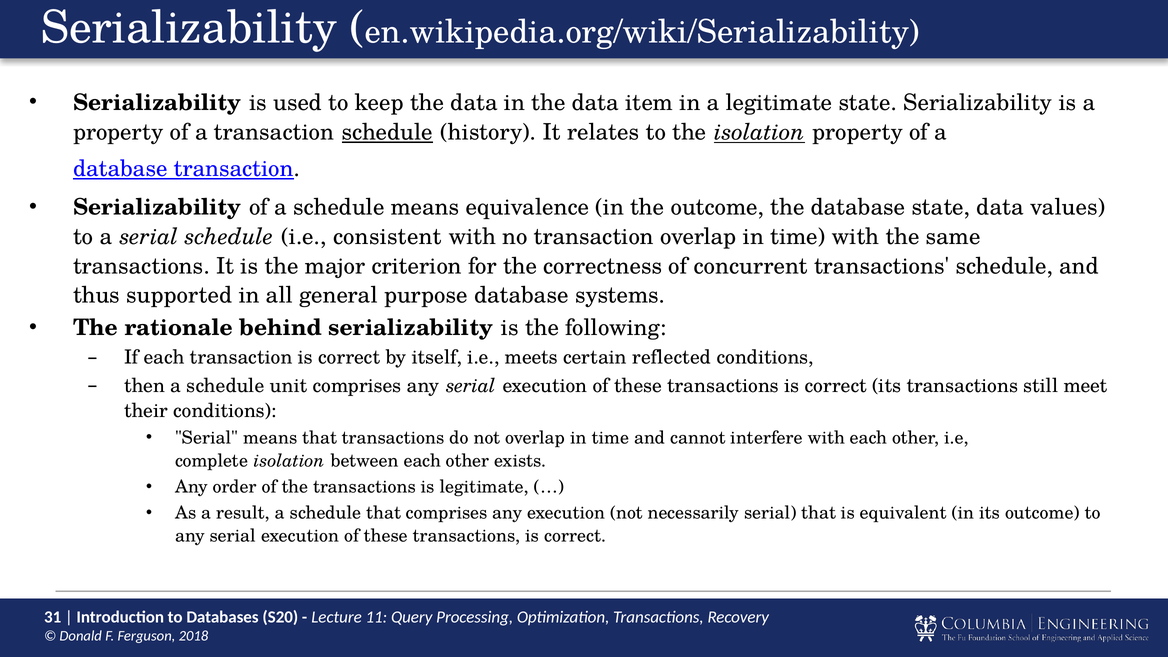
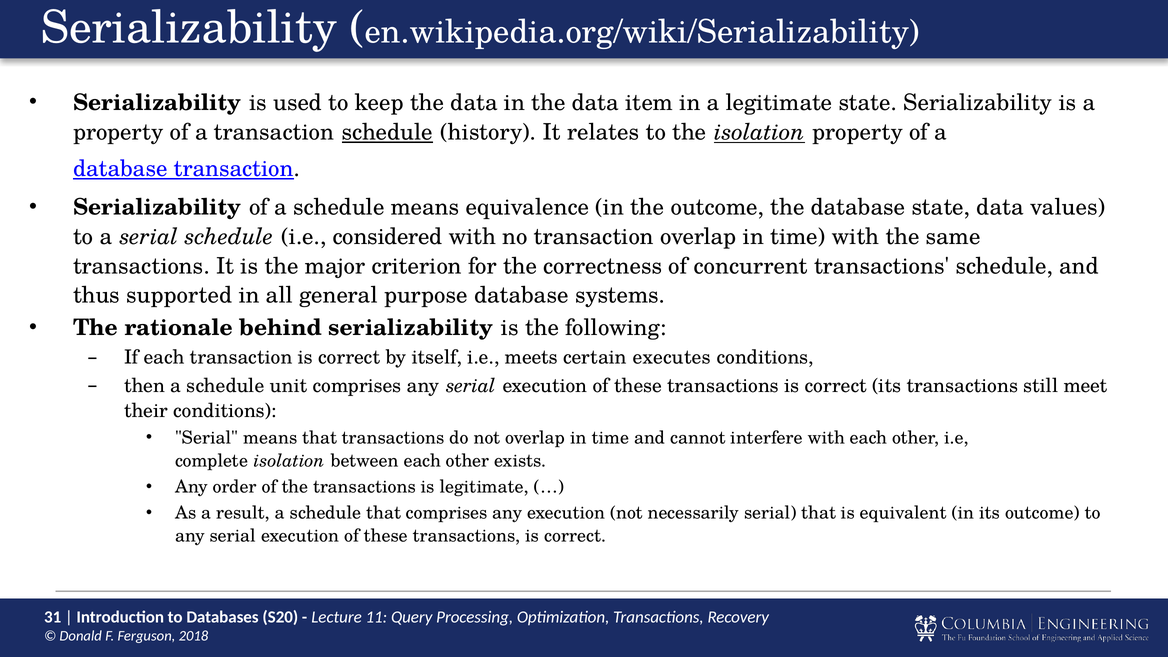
consistent: consistent -> considered (388, 237)
reflected: reflected -> executes (672, 358)
